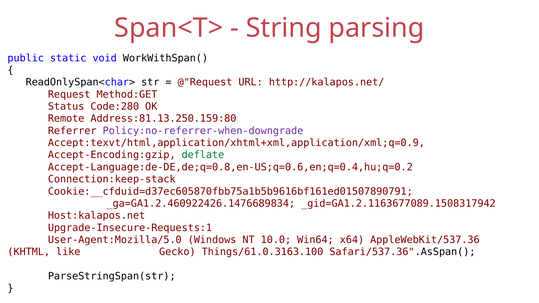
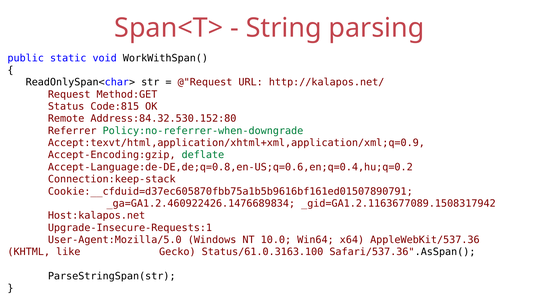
Code:280: Code:280 -> Code:815 (115, 107)
Address:81.13.250.159:80: Address:81.13.250.159:80 -> Address:84.32.530.152:80 (163, 119)
Policy:no-referrer-when-downgrade colour: purple -> green (203, 131)
Things/61.0.3163.100: Things/61.0.3163.100 -> Status/61.0.3163.100 (263, 252)
